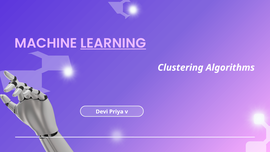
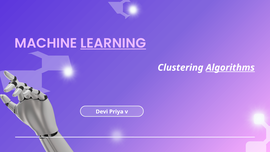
Algorithms underline: none -> present (230, 68)
